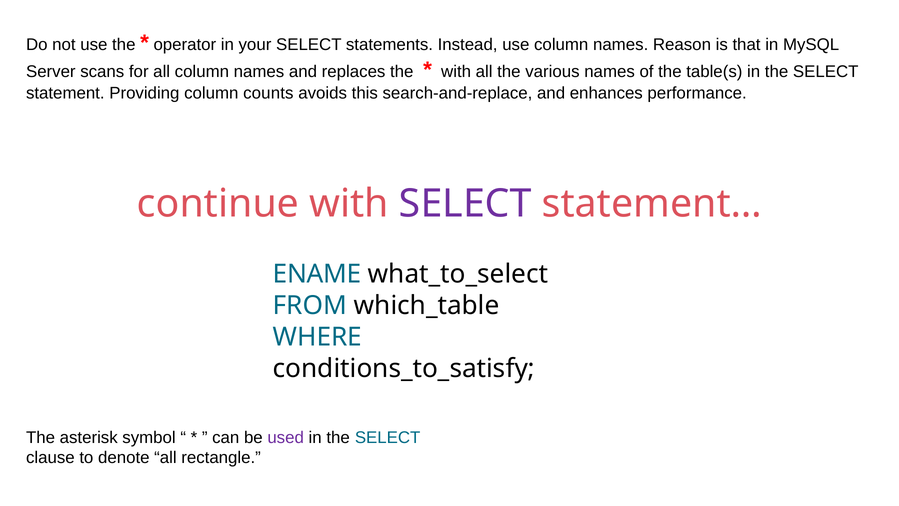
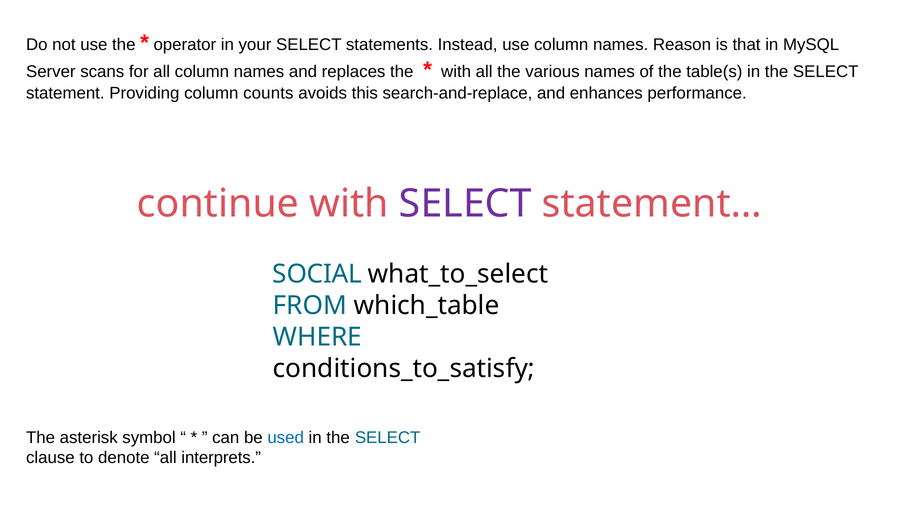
ENAME: ENAME -> SOCIAL (317, 274)
used colour: purple -> blue (286, 437)
rectangle: rectangle -> interprets (221, 458)
